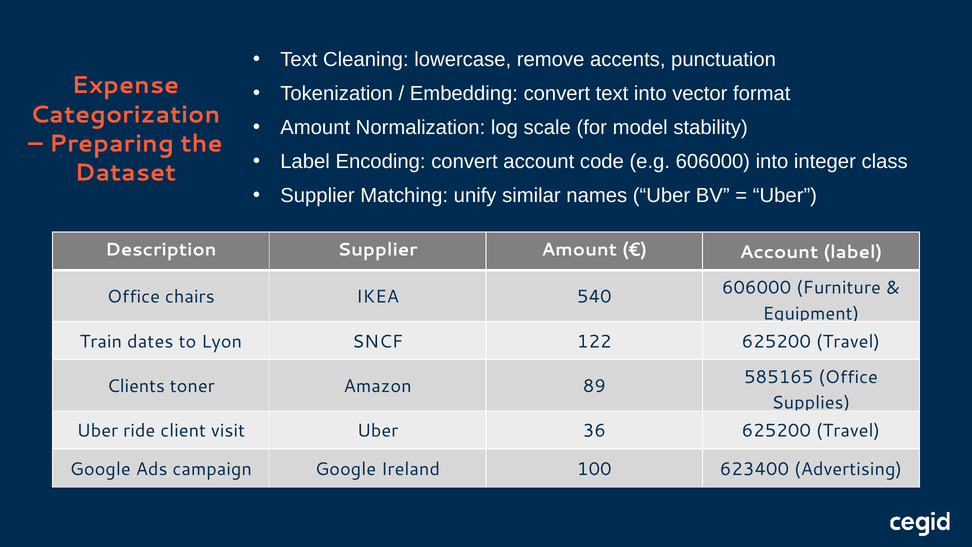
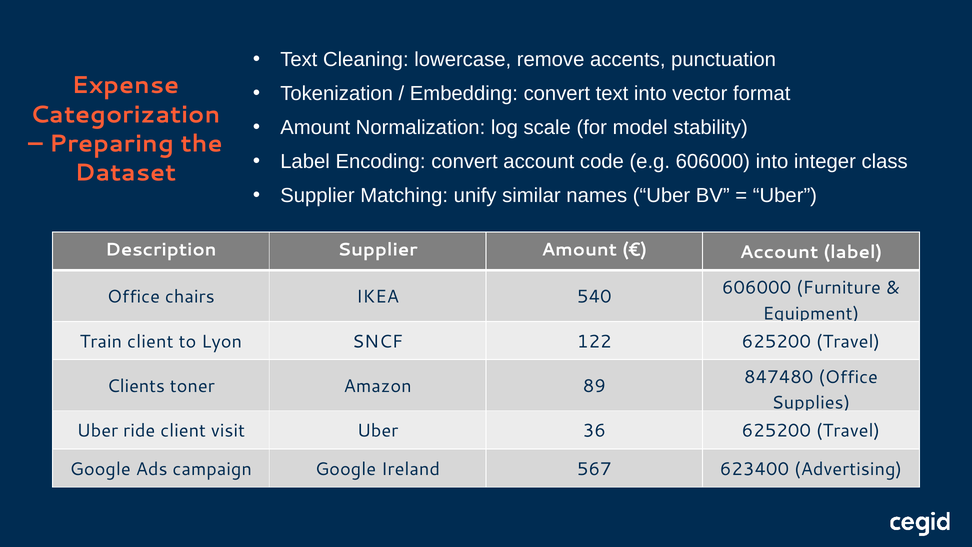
Train dates: dates -> client (150, 341)
585165: 585165 -> 847480 (779, 377)
100: 100 -> 567 (594, 469)
